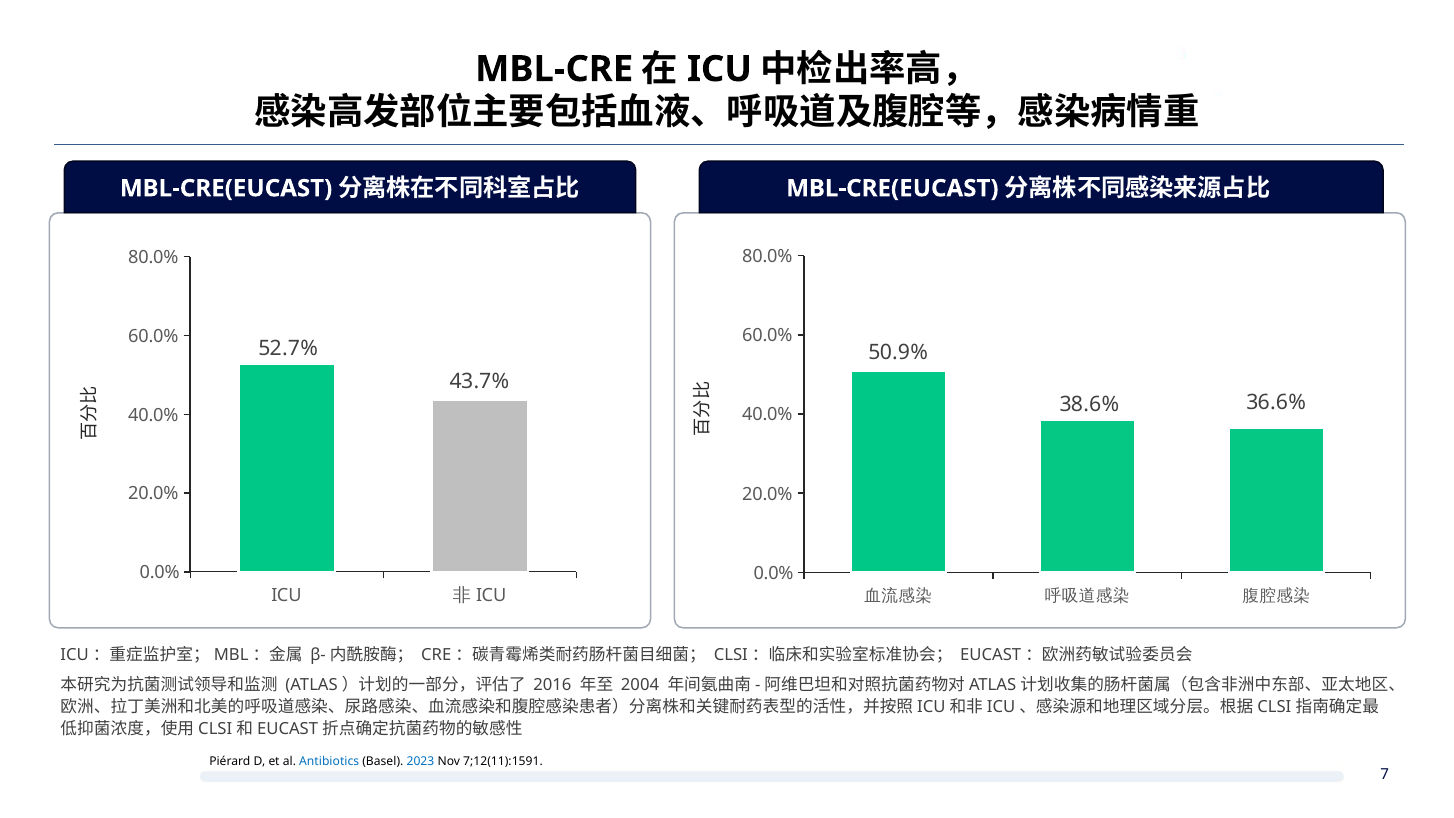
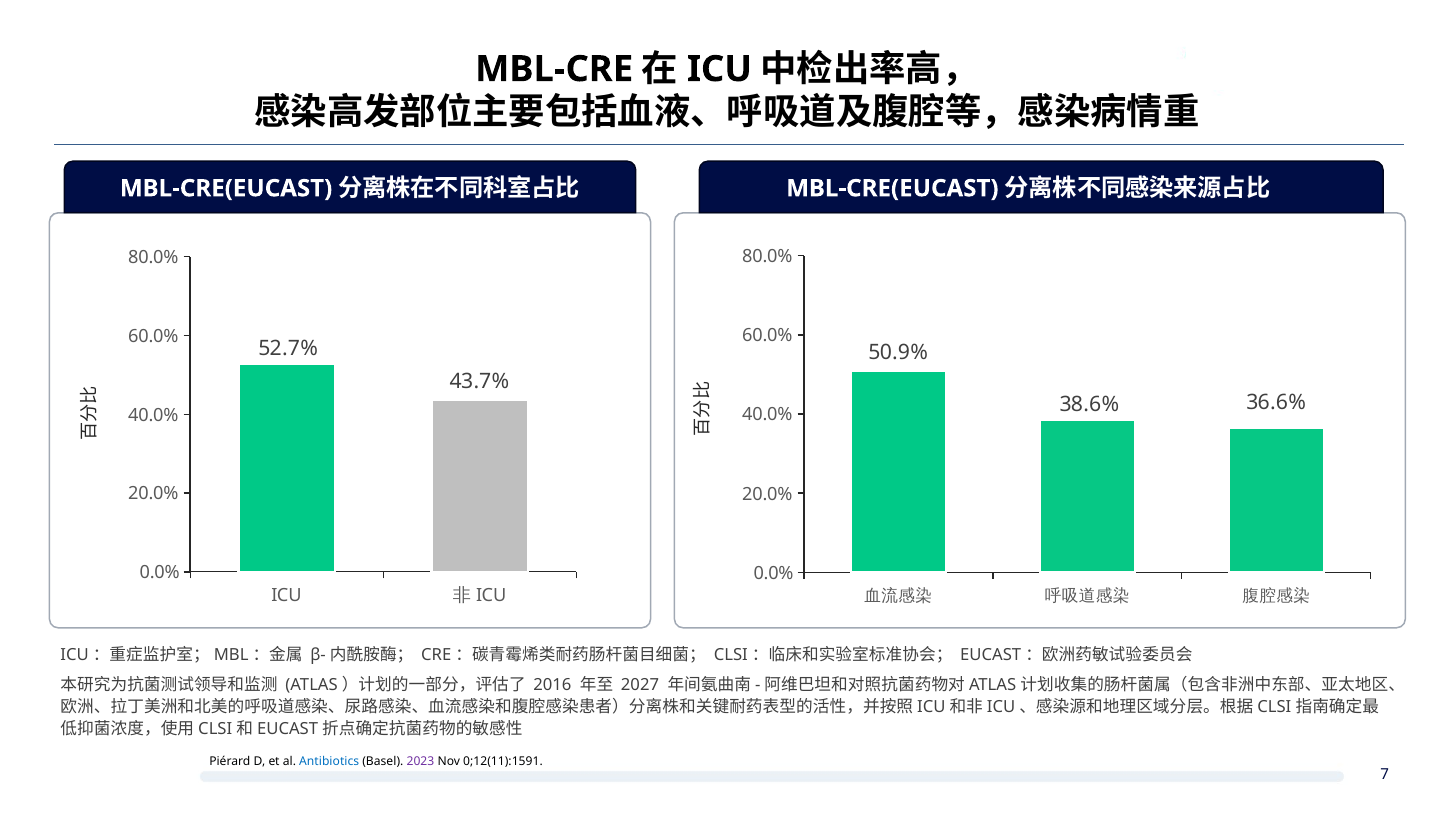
2004: 2004 -> 2027 (640, 685)
2023 colour: blue -> purple (420, 762)
7;12(11):1591: 7;12(11):1591 -> 0;12(11):1591 (503, 762)
